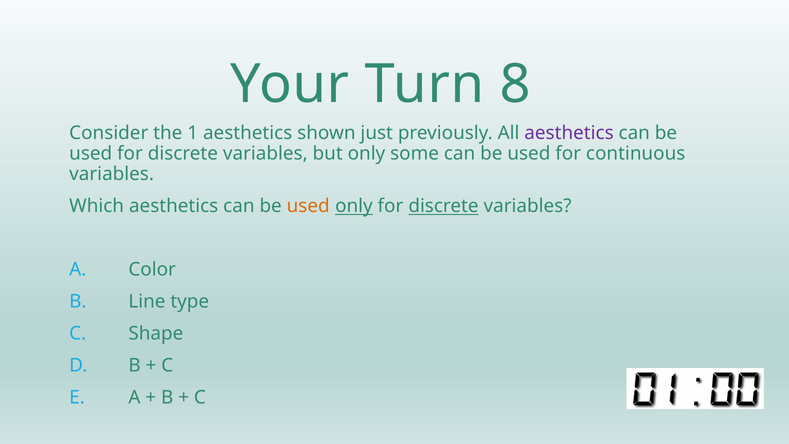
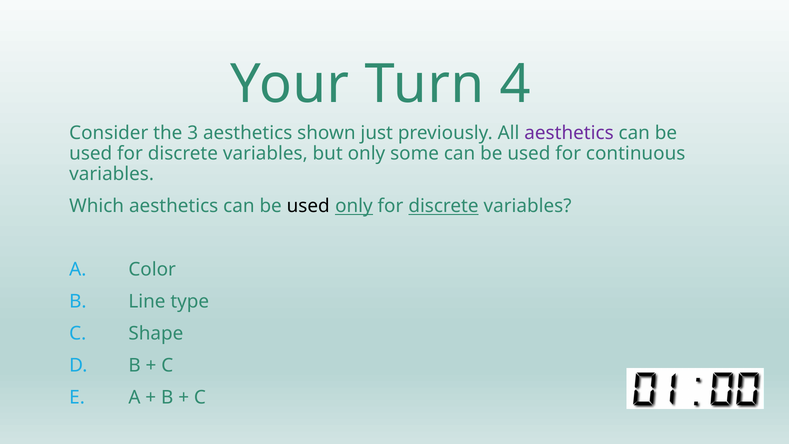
8: 8 -> 4 (515, 84)
1: 1 -> 3 (193, 133)
used colour: orange -> black (308, 206)
